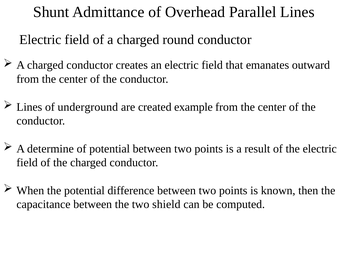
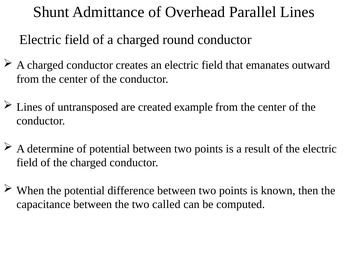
underground: underground -> untransposed (88, 107)
shield: shield -> called (166, 204)
